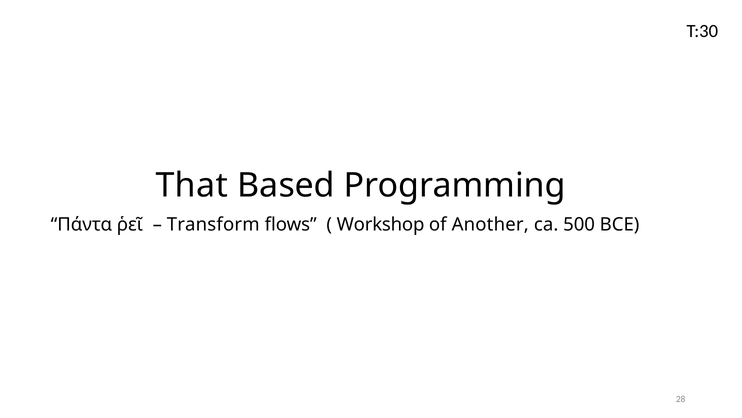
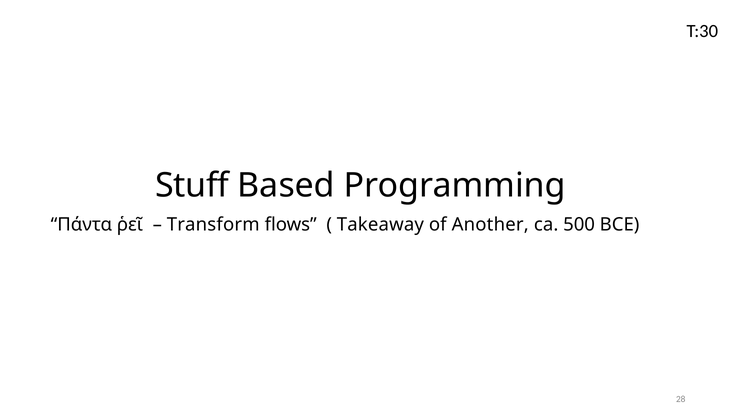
That: That -> Stuff (192, 185)
Workshop: Workshop -> Takeaway (380, 224)
